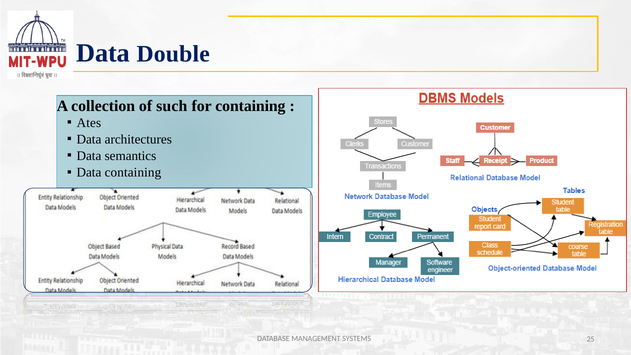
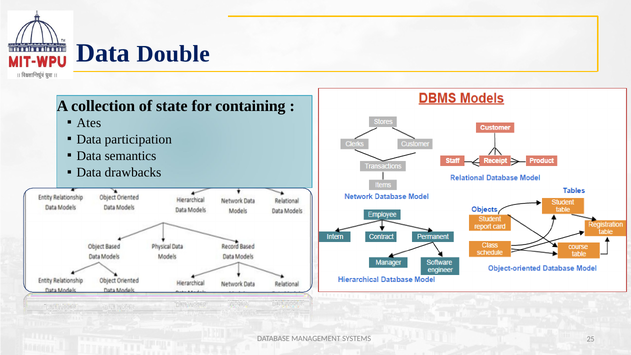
such: such -> state (172, 106)
architectures: architectures -> participation (138, 139)
Data containing: containing -> drawbacks (133, 172)
